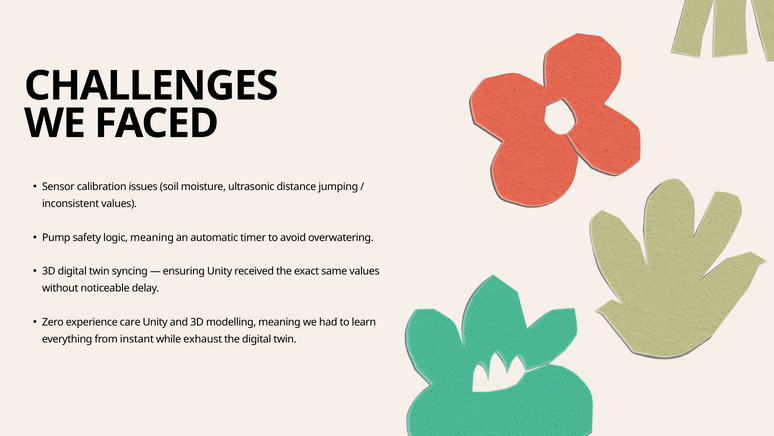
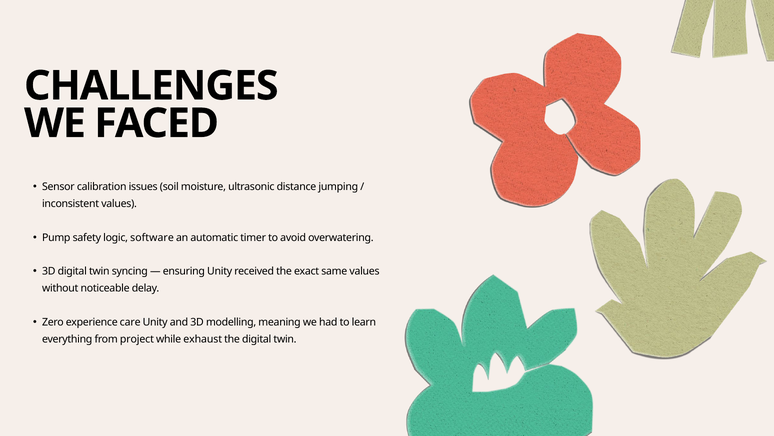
logic meaning: meaning -> software (152, 237)
instant: instant -> project (137, 339)
